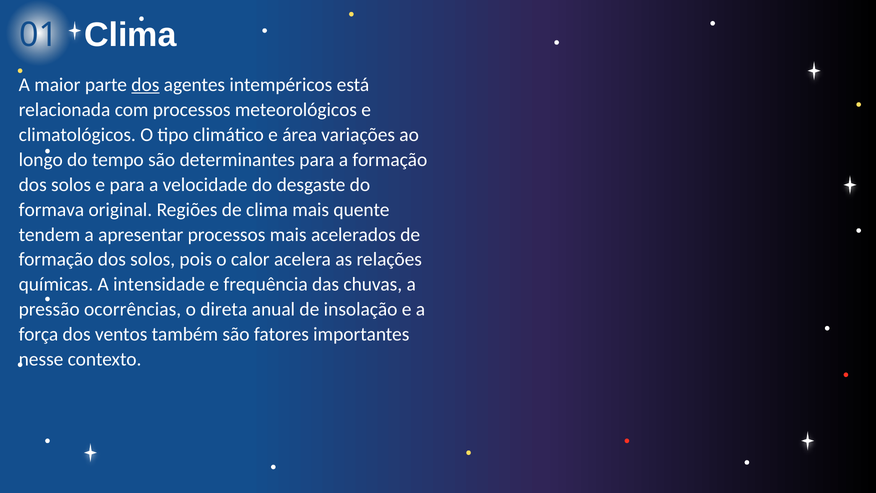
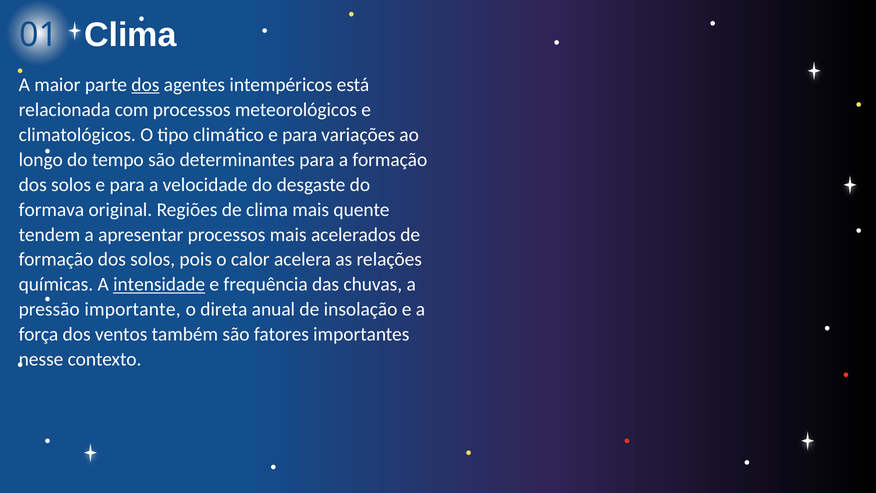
climático e área: área -> para (300, 135)
intensidade underline: none -> present (159, 284)
ocorrências: ocorrências -> importante (133, 309)
